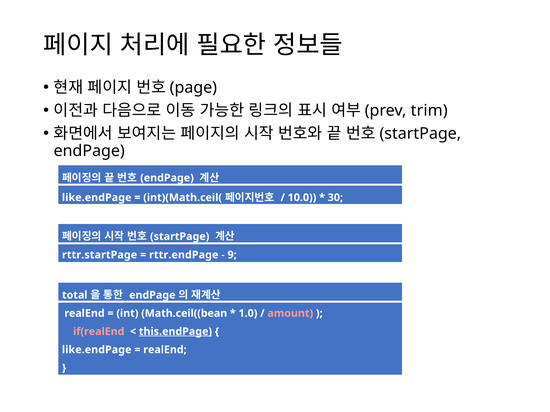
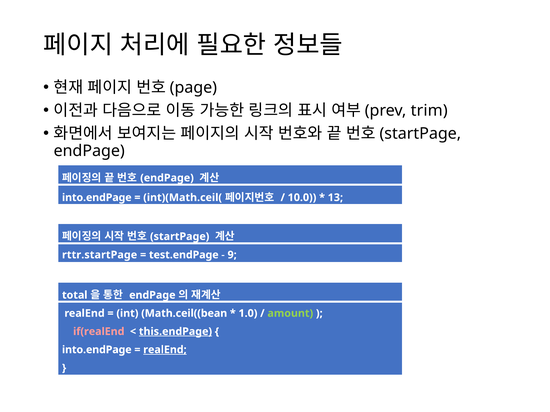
like.endPage: like.endPage -> into.endPage (97, 198)
30: 30 -> 13 (335, 198)
rttr.endPage: rttr.endPage -> test.endPage (184, 255)
amount colour: pink -> light green (290, 314)
like.endPage: like.endPage -> into.endPage (97, 350)
realEnd underline: none -> present (165, 350)
